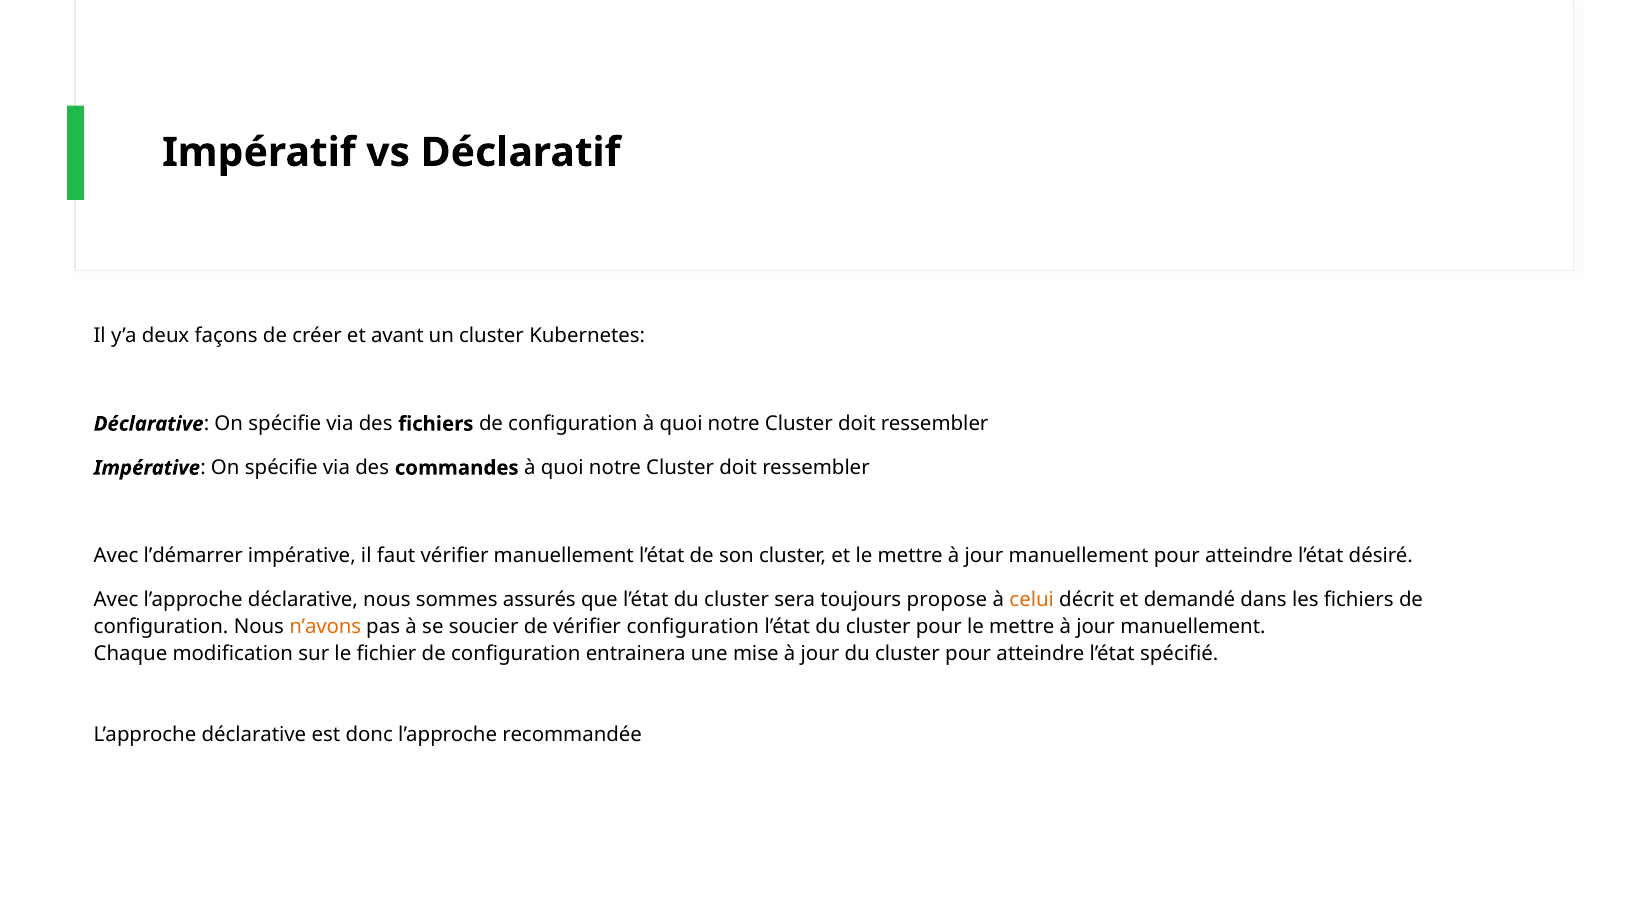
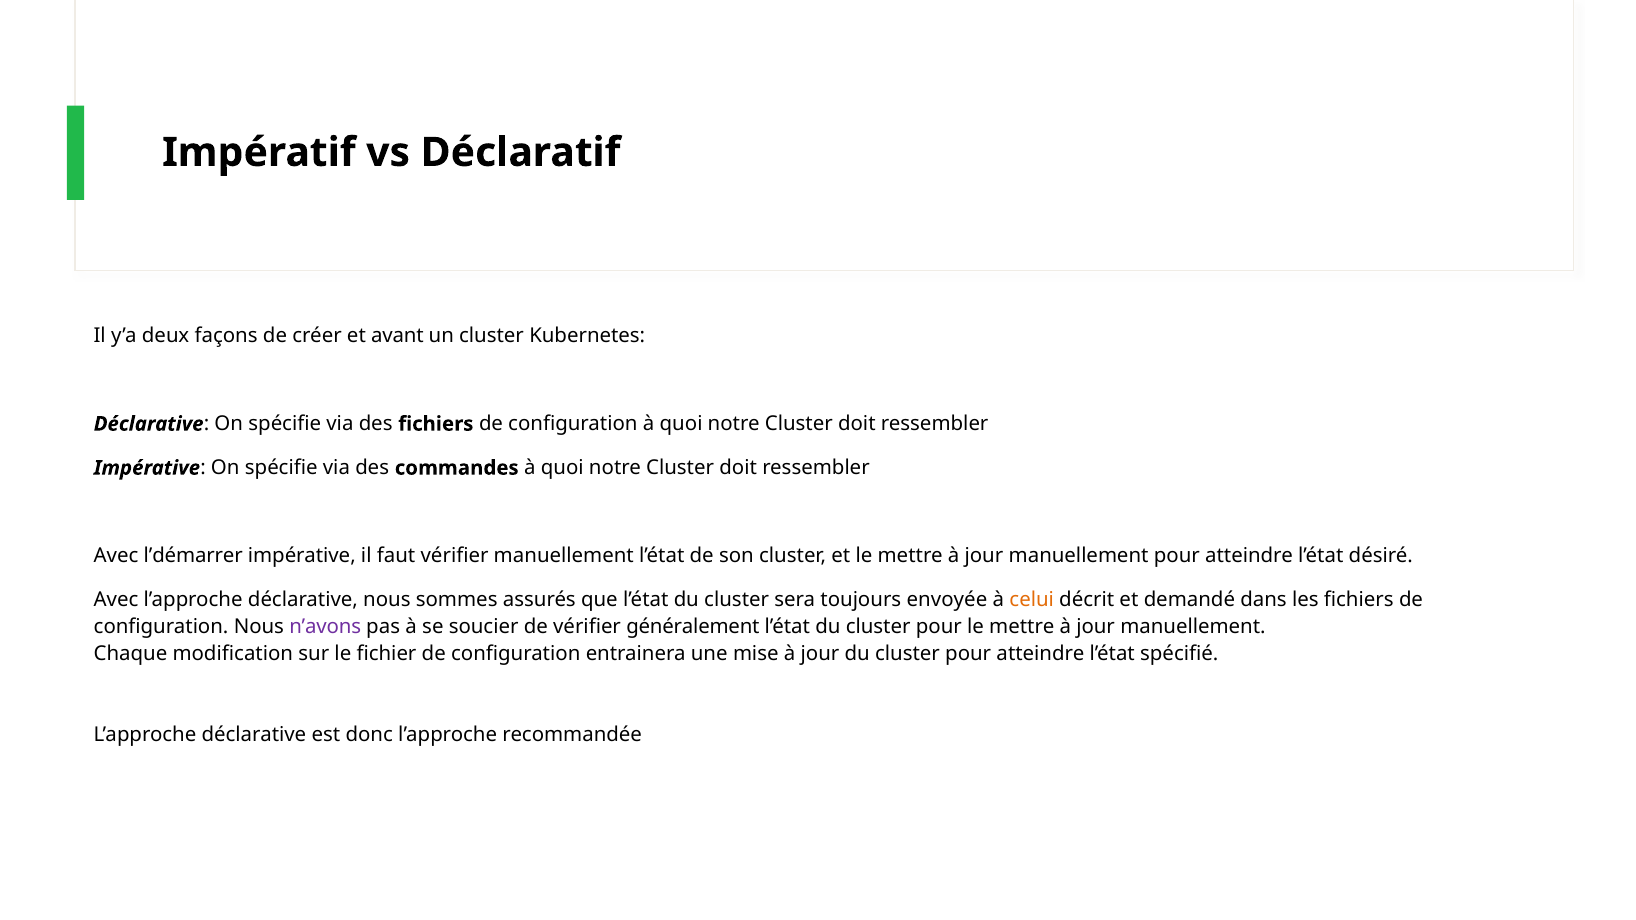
propose: propose -> envoyée (947, 600)
n’avons colour: orange -> purple (325, 627)
vérifier configuration: configuration -> généralement (693, 627)
